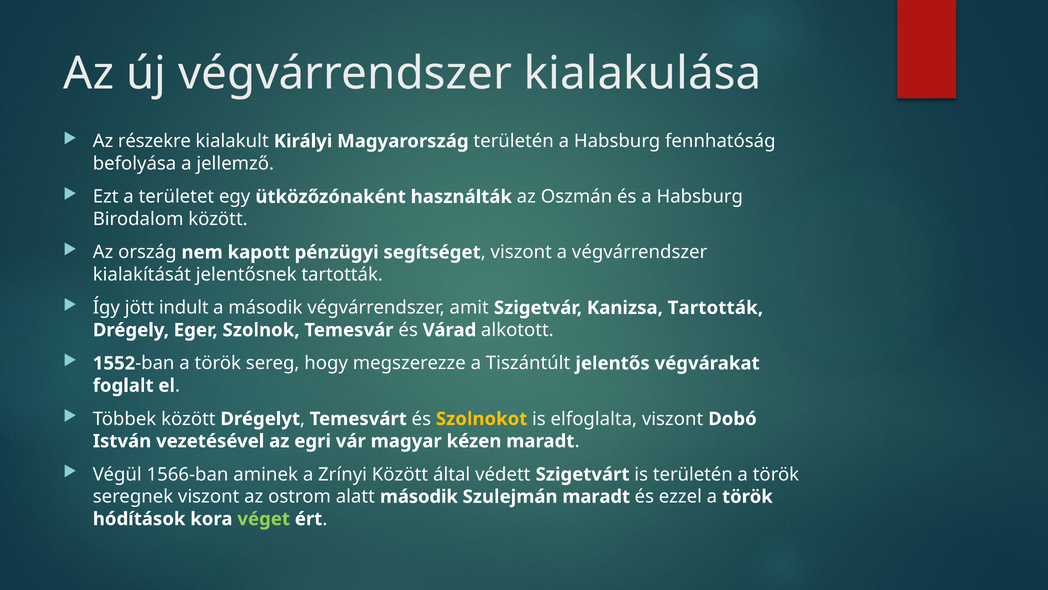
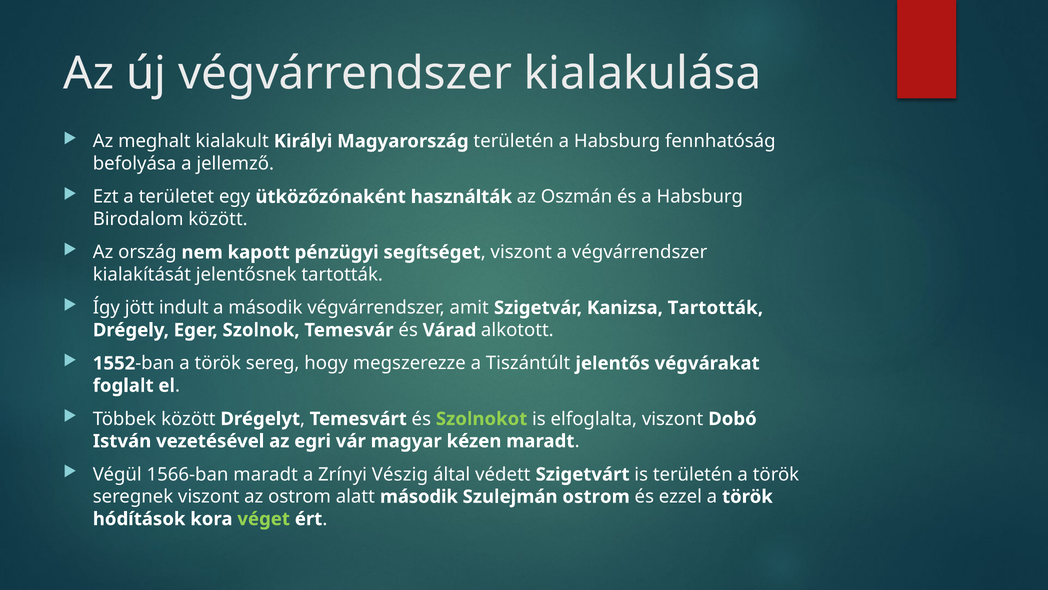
részekre: részekre -> meghalt (154, 141)
Szolnokot colour: yellow -> light green (482, 419)
1566-ban aminek: aminek -> maradt (266, 474)
Zrínyi Között: Között -> Vészig (400, 474)
Szulejmán maradt: maradt -> ostrom (596, 496)
